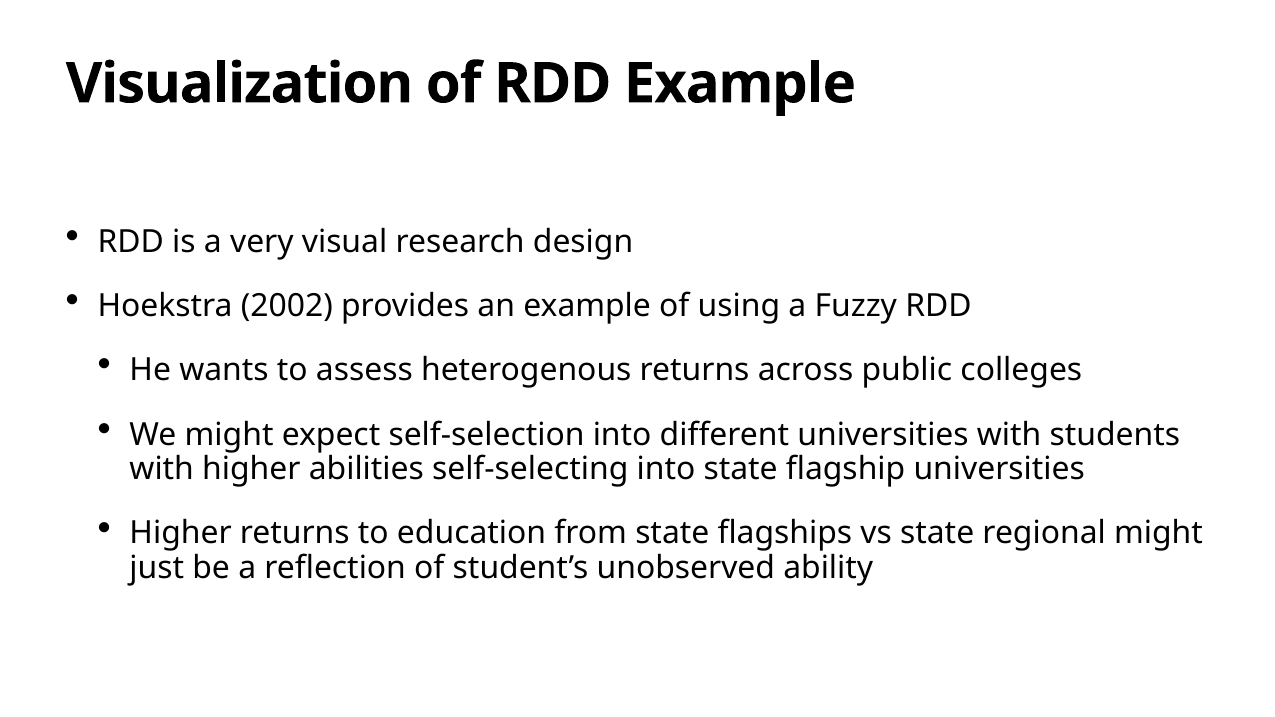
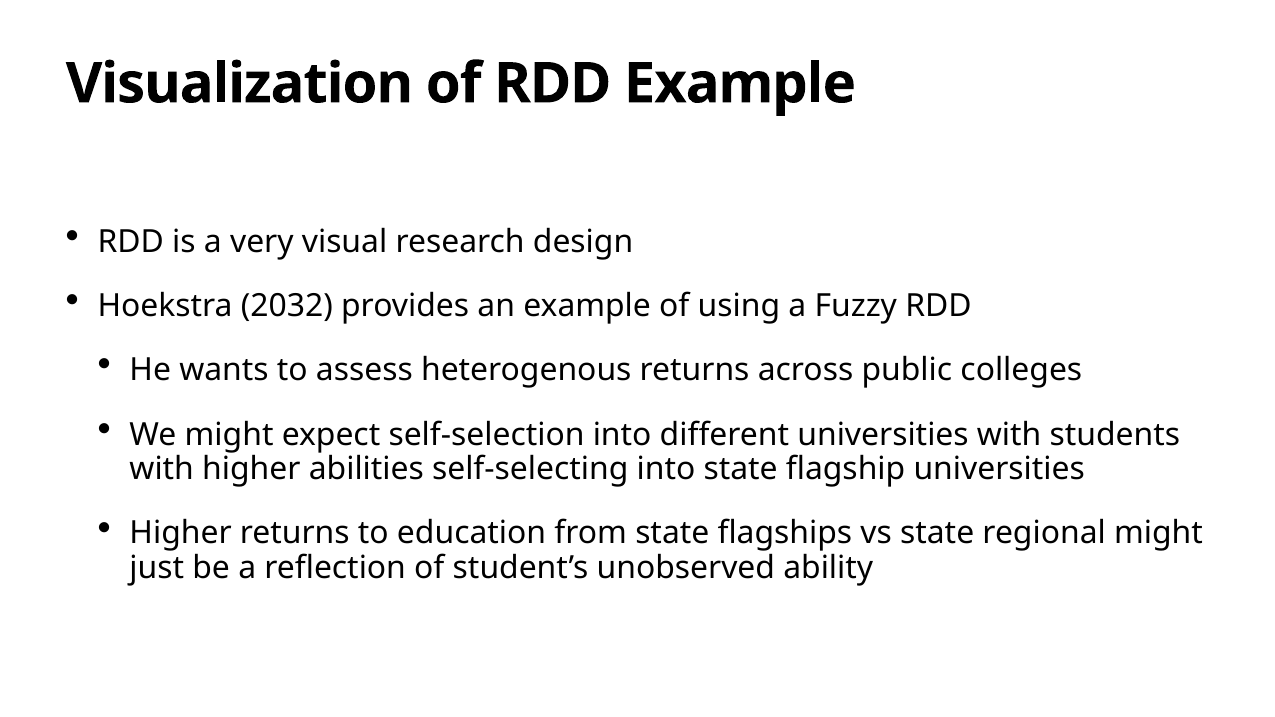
2002: 2002 -> 2032 (287, 306)
